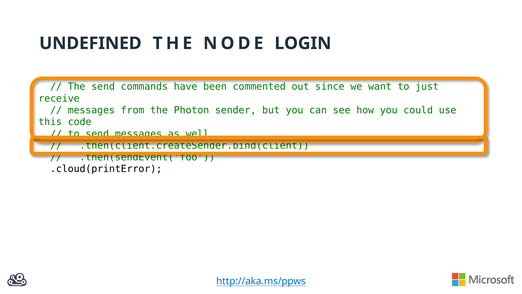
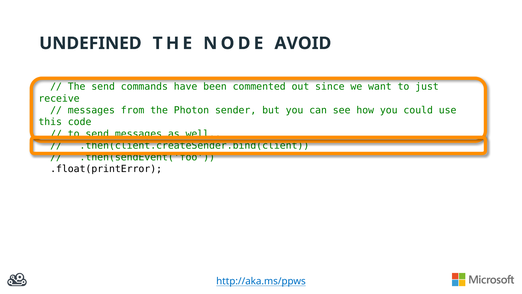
LOGIN: LOGIN -> AVOID (303, 43)
.cloud(printError: .cloud(printError -> .float(printError (106, 169)
